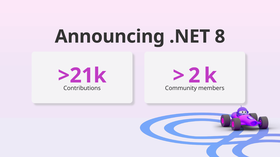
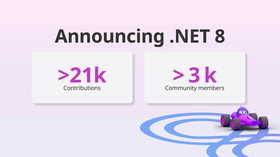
2: 2 -> 3 (194, 76)
